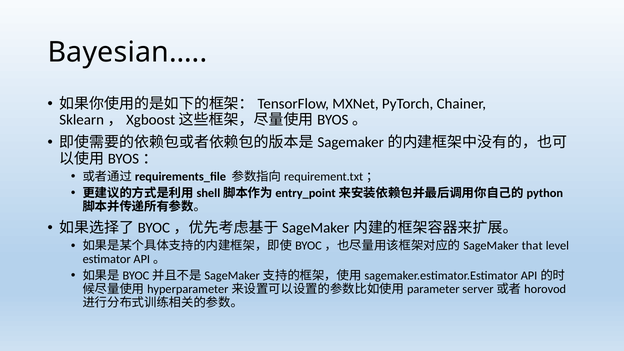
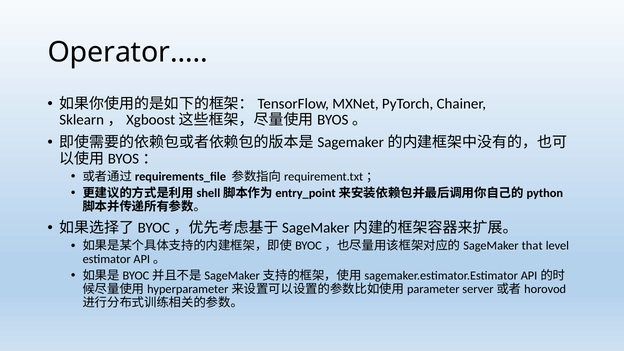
Bayesian…: Bayesian… -> Operator… (128, 52)
